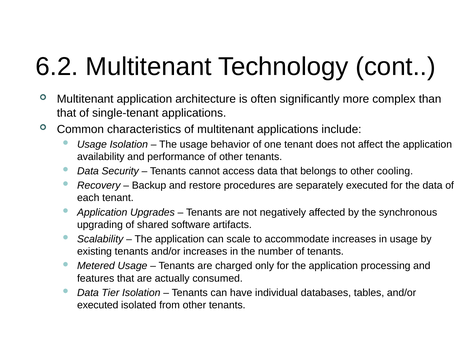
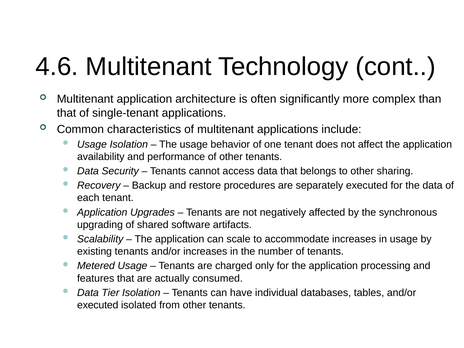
6.2: 6.2 -> 4.6 (57, 67)
cooling: cooling -> sharing (395, 171)
